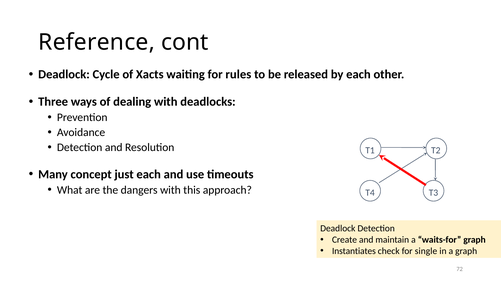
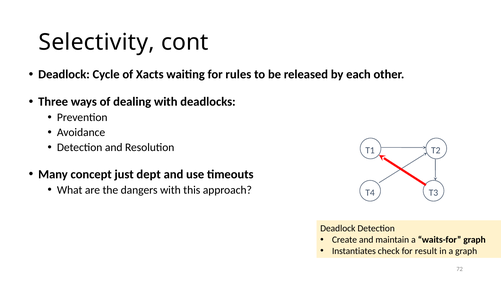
Reference: Reference -> Selectivity (97, 42)
just each: each -> dept (149, 174)
single: single -> result (426, 251)
